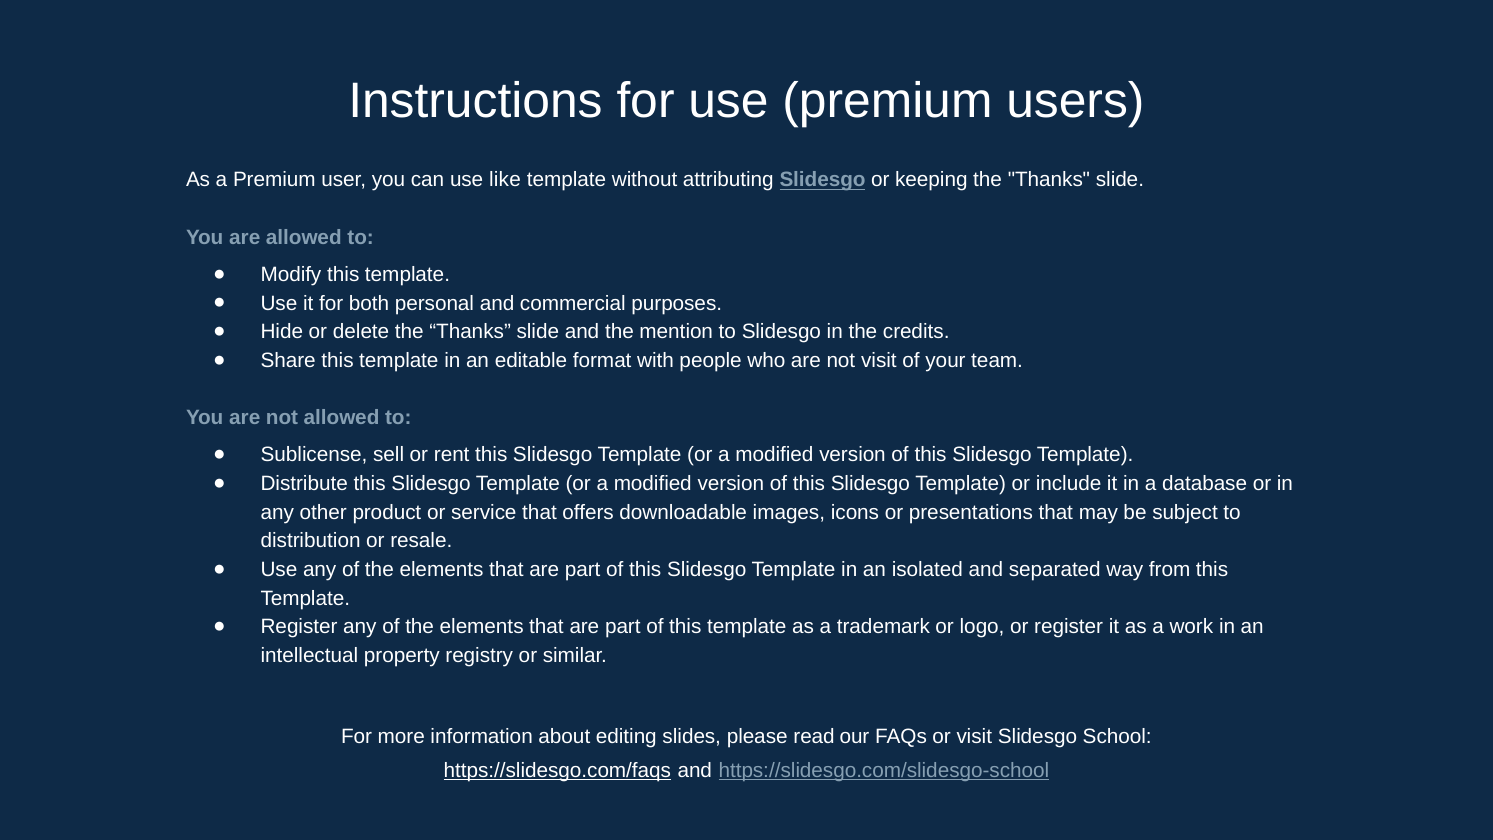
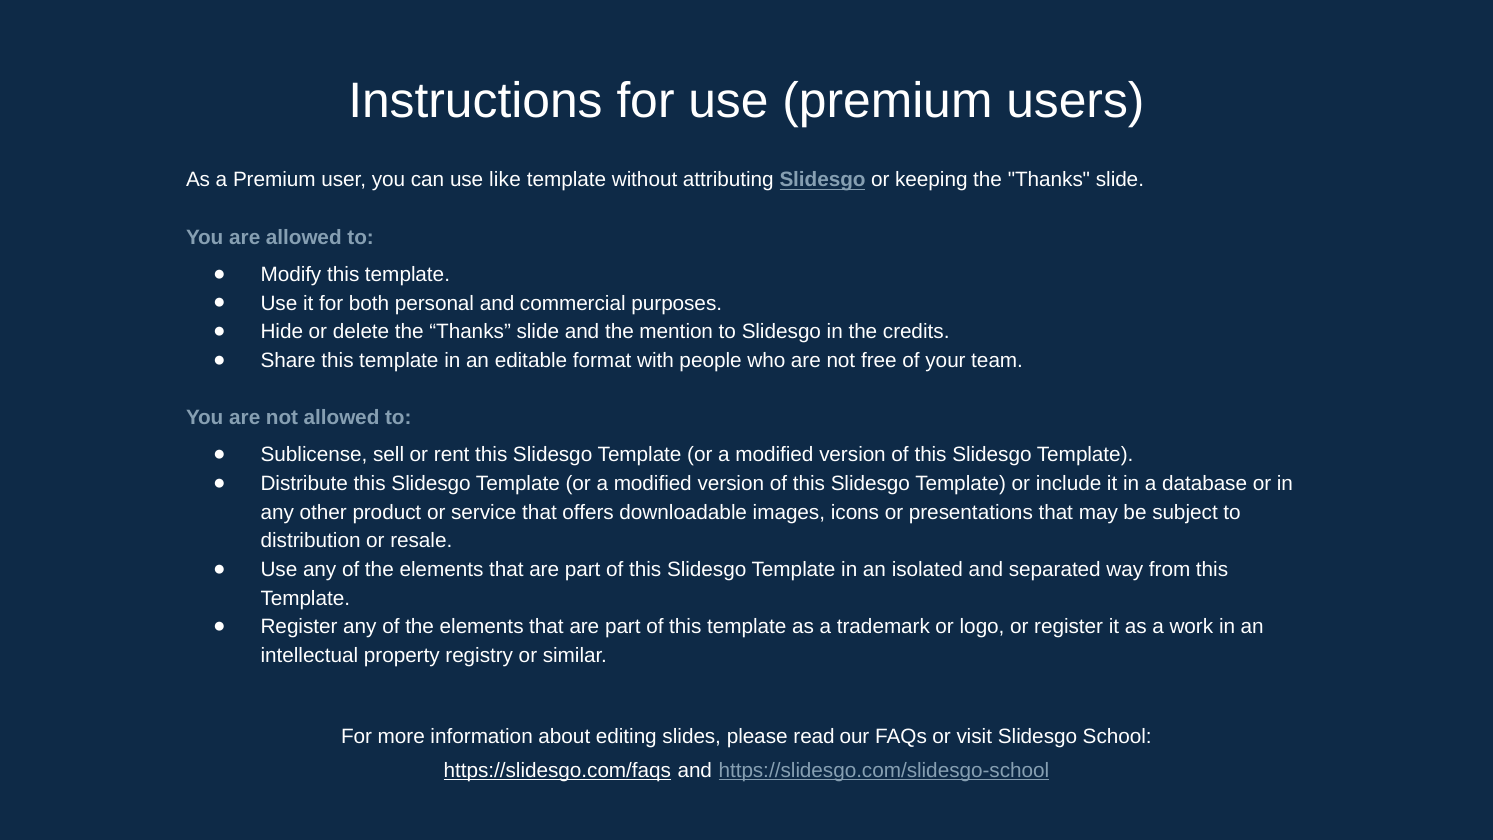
not visit: visit -> free (879, 360)
